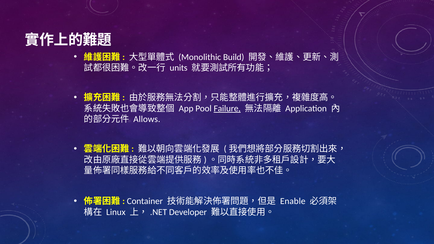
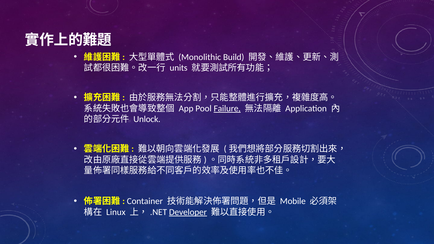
Allows: Allows -> Unlock (147, 119)
Enable: Enable -> Mobile (293, 201)
Developer underline: none -> present (188, 212)
